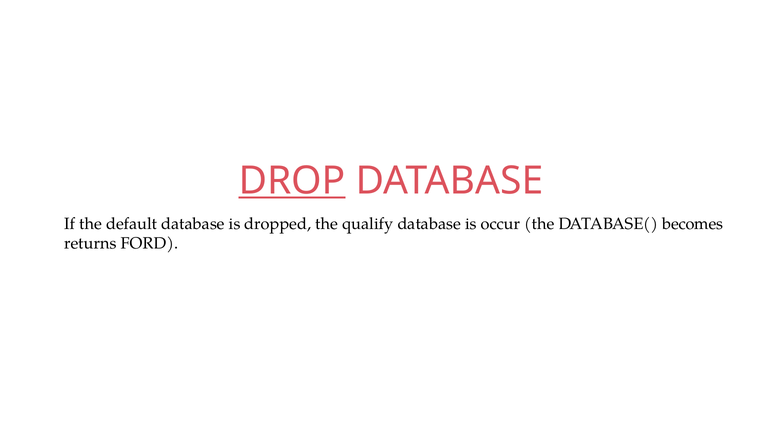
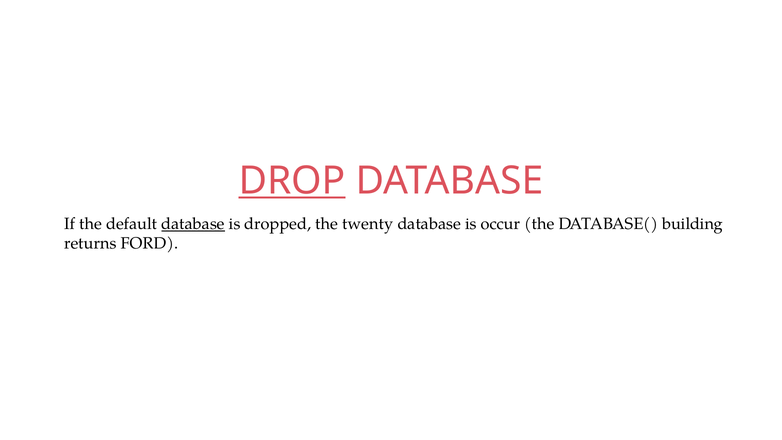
database underline: none -> present (193, 224)
qualify: qualify -> twenty (368, 224)
becomes: becomes -> building (693, 224)
